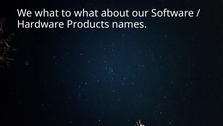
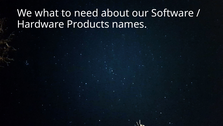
to what: what -> need (86, 13)
